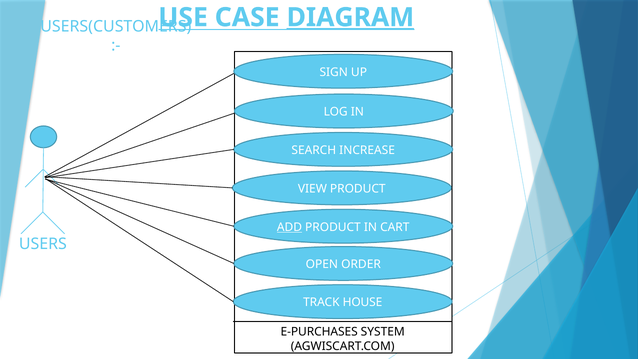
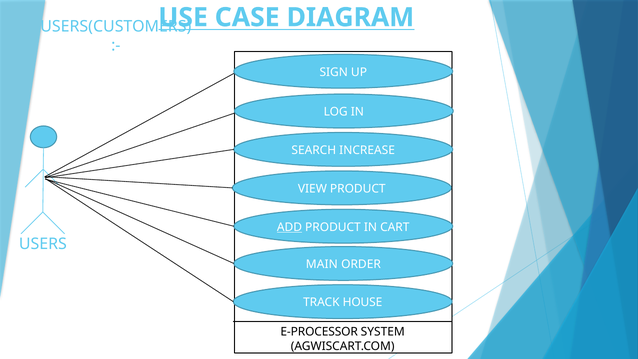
DIAGRAM underline: present -> none (350, 17)
OPEN: OPEN -> MAIN (322, 264)
E-PURCHASES: E-PURCHASES -> E-PROCESSOR (319, 332)
